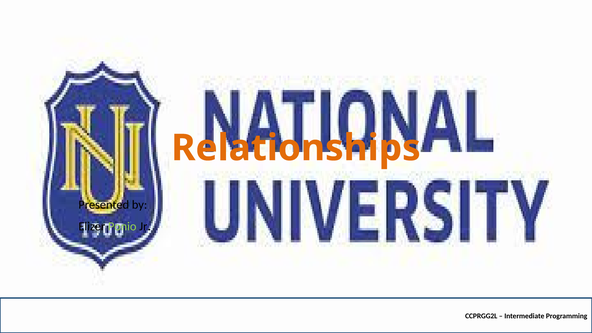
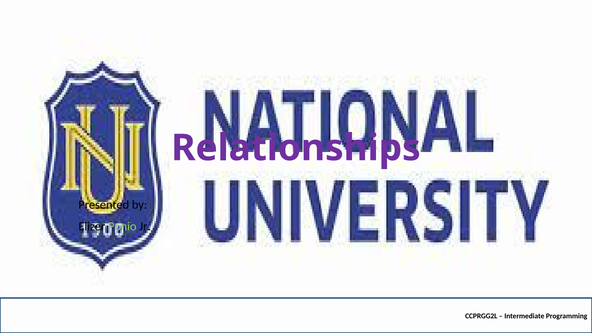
Relationships colour: orange -> purple (296, 148)
